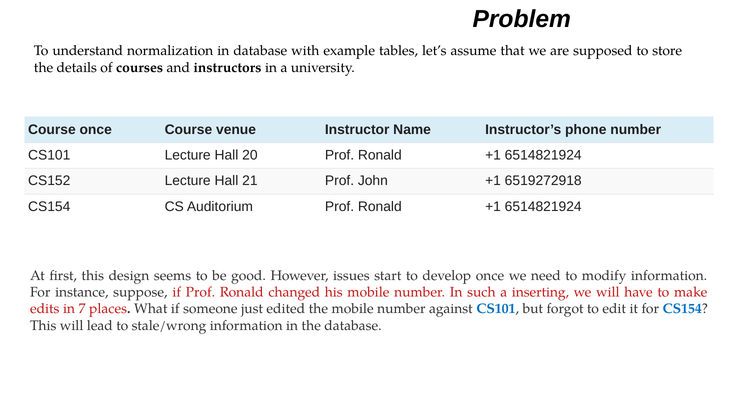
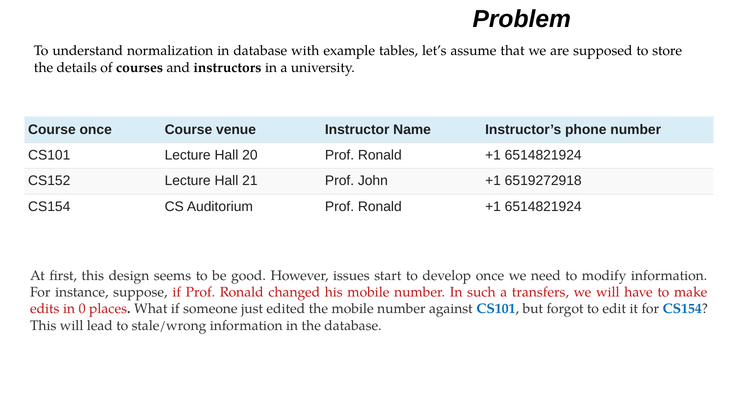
inserting: inserting -> transfers (540, 292)
7: 7 -> 0 (82, 309)
